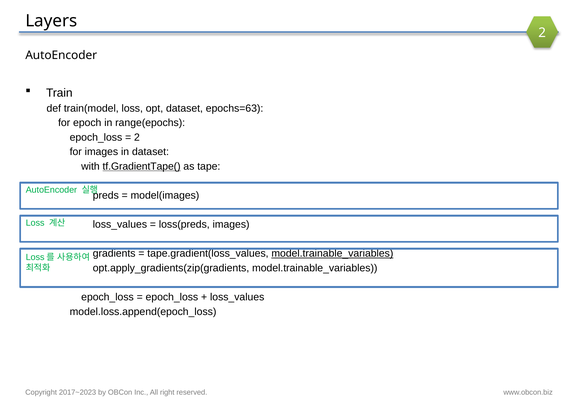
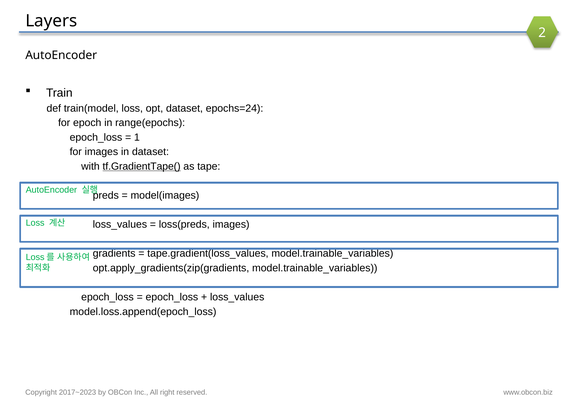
epochs=63: epochs=63 -> epochs=24 (235, 108)
2: 2 -> 1 (137, 137)
model.trainable_variables underline: present -> none (332, 254)
